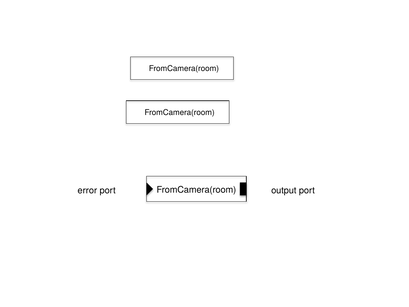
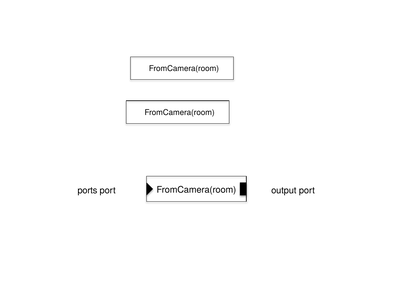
error: error -> ports (87, 190)
